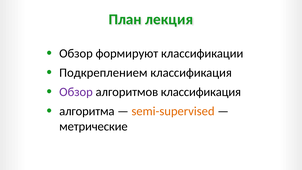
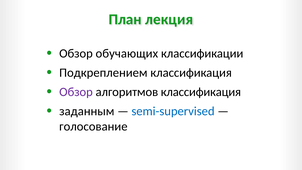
формируют: формируют -> обучающих (127, 53)
алгоритма: алгоритма -> заданным (87, 111)
semi-supervised colour: orange -> blue (173, 111)
метрические: метрические -> голосование (93, 126)
